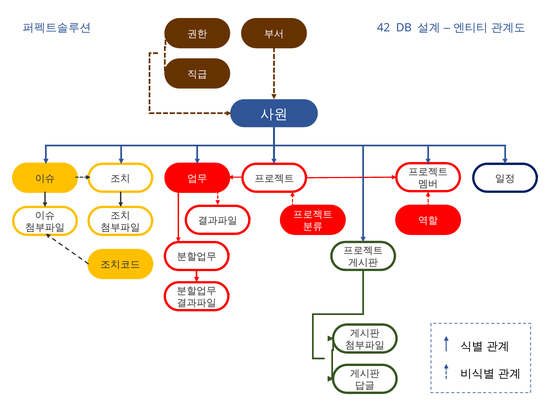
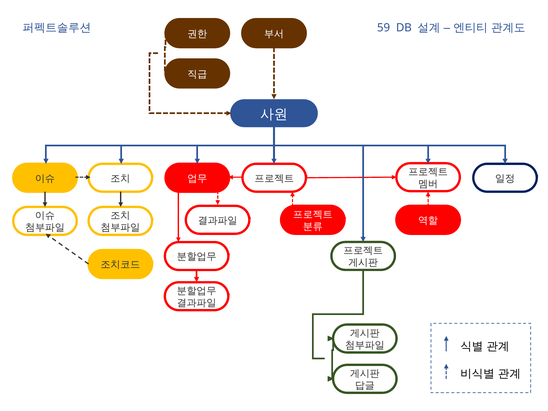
42: 42 -> 59 (384, 28)
